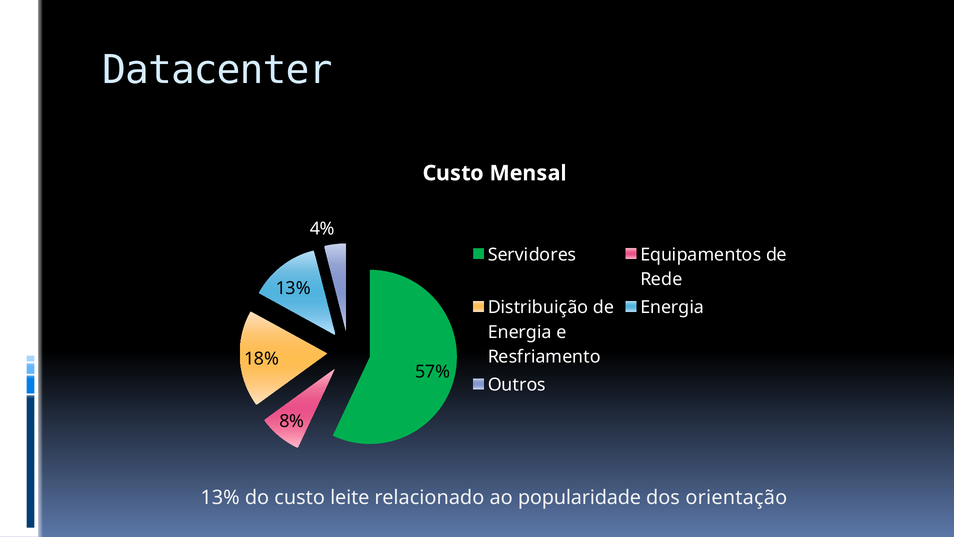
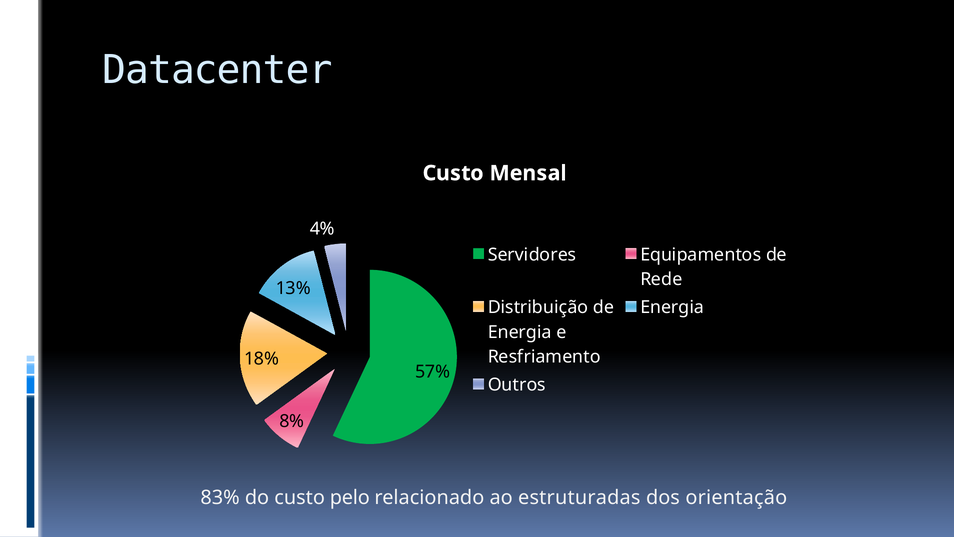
13%: 13% -> 83% (220, 497)
leite: leite -> pelo (350, 497)
popularidade: popularidade -> estruturadas (579, 497)
